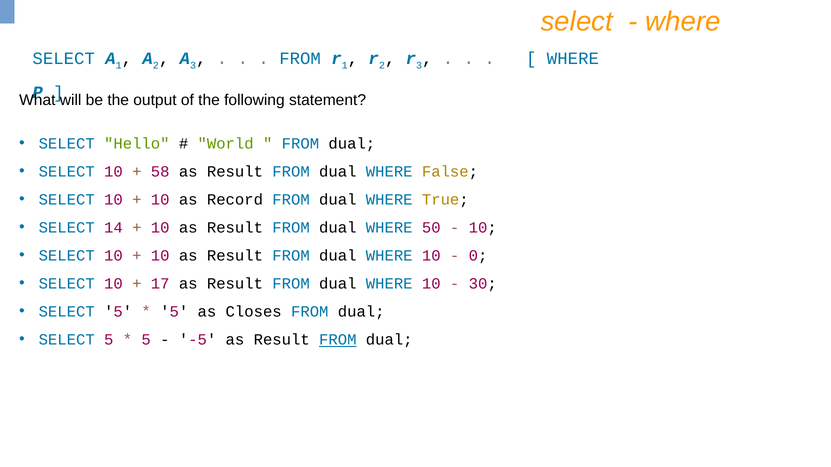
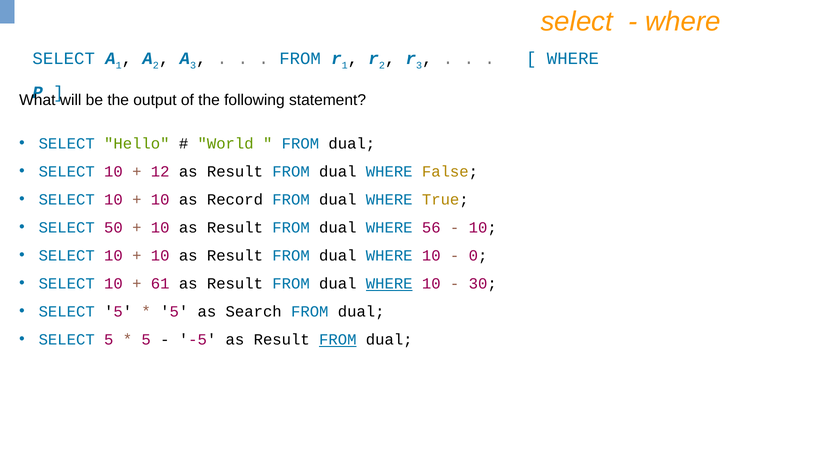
58: 58 -> 12 (160, 172)
14: 14 -> 50 (113, 228)
50: 50 -> 56 (431, 228)
17: 17 -> 61 (160, 284)
WHERE underline: none -> present (389, 284)
Closes: Closes -> Search (254, 312)
